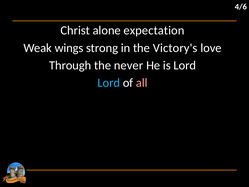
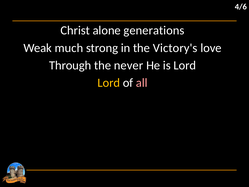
expectation: expectation -> generations (154, 30)
wings: wings -> much (69, 48)
Lord colour: light blue -> yellow (109, 83)
